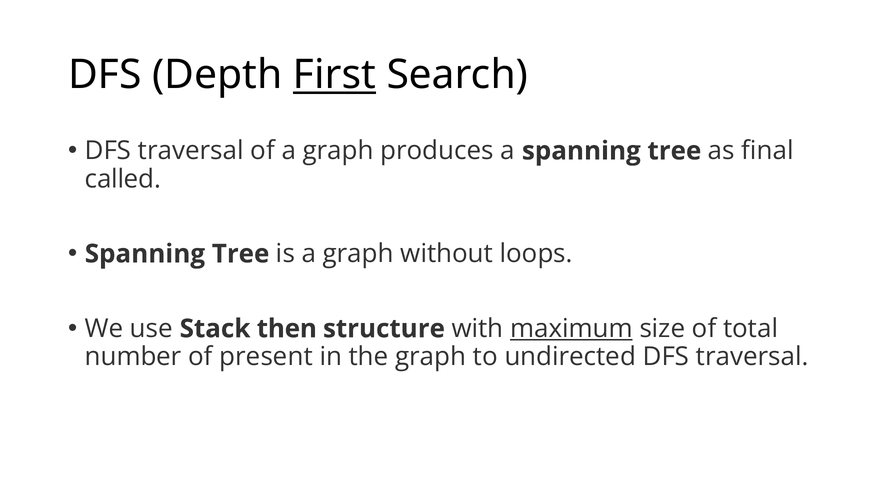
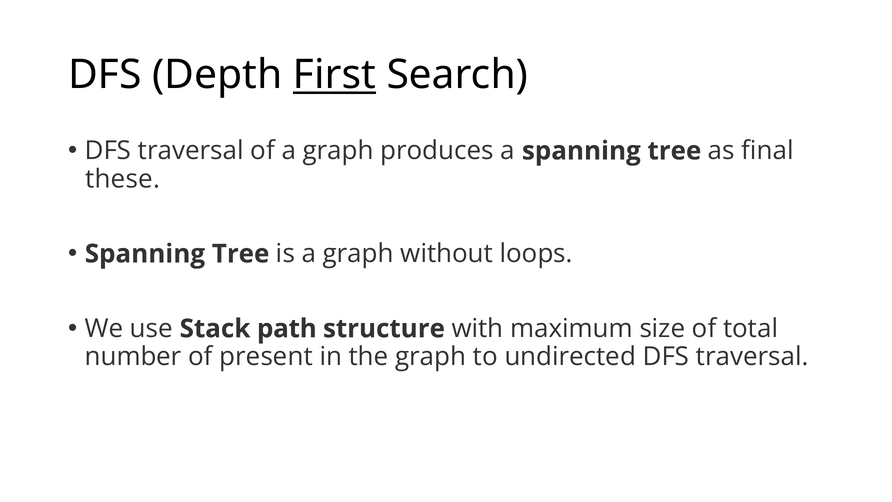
called: called -> these (123, 179)
then: then -> path (287, 329)
maximum underline: present -> none (571, 329)
